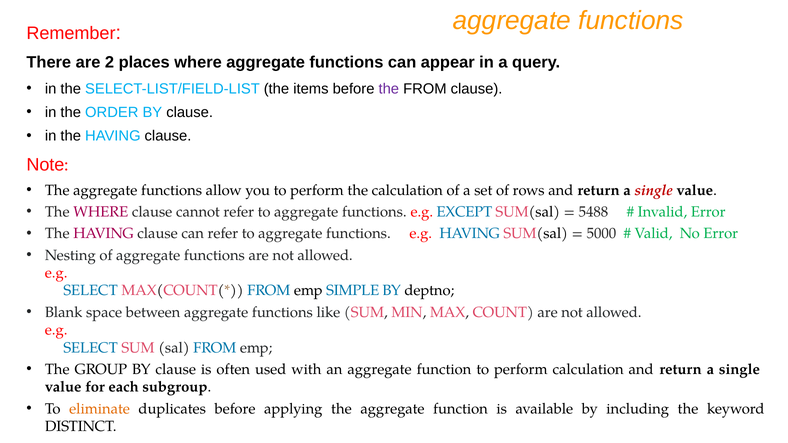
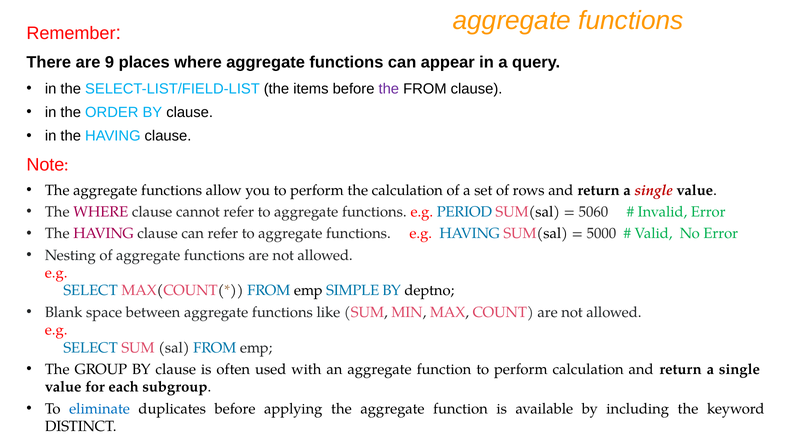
2: 2 -> 9 (110, 62)
EXCEPT: EXCEPT -> PERIOD (464, 212)
5488: 5488 -> 5060 (593, 212)
eliminate colour: orange -> blue (100, 409)
